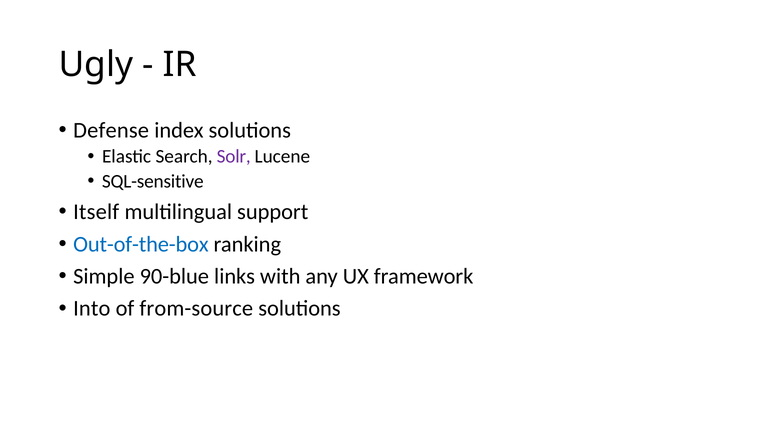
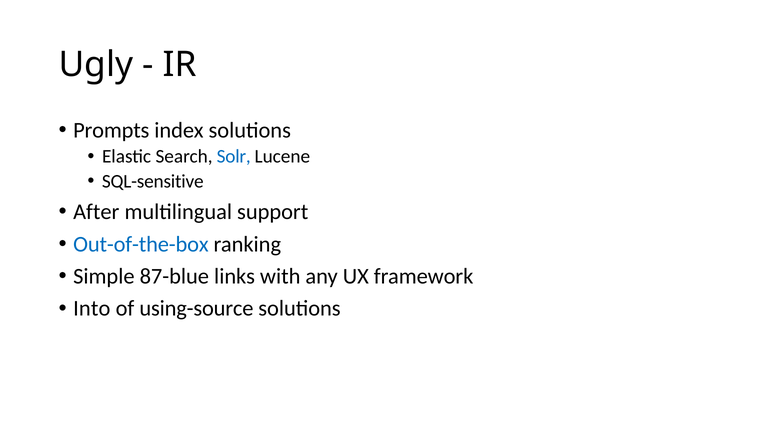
Defense: Defense -> Prompts (111, 130)
Solr colour: purple -> blue (234, 157)
Itself: Itself -> After (96, 212)
90-blue: 90-blue -> 87-blue (174, 276)
from-source: from-source -> using-source (196, 309)
